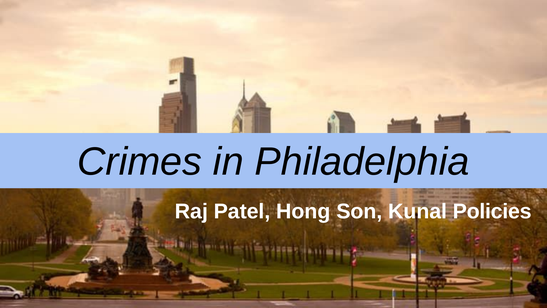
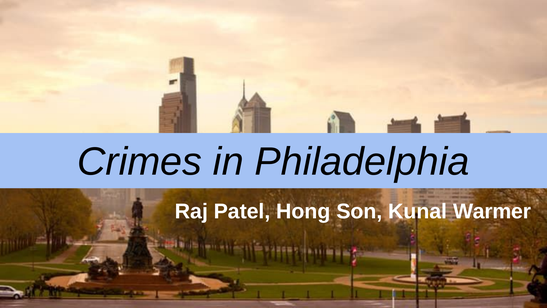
Policies: Policies -> Warmer (492, 211)
